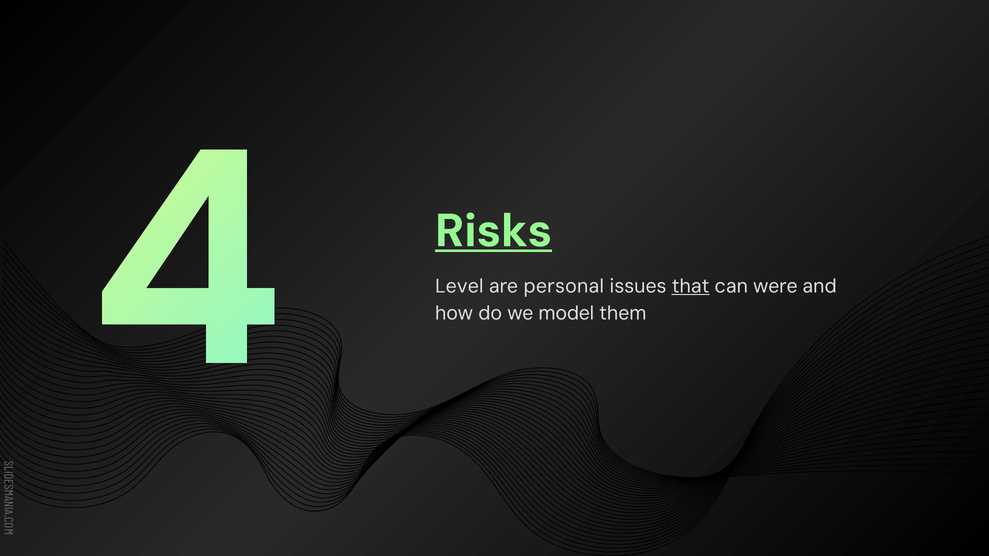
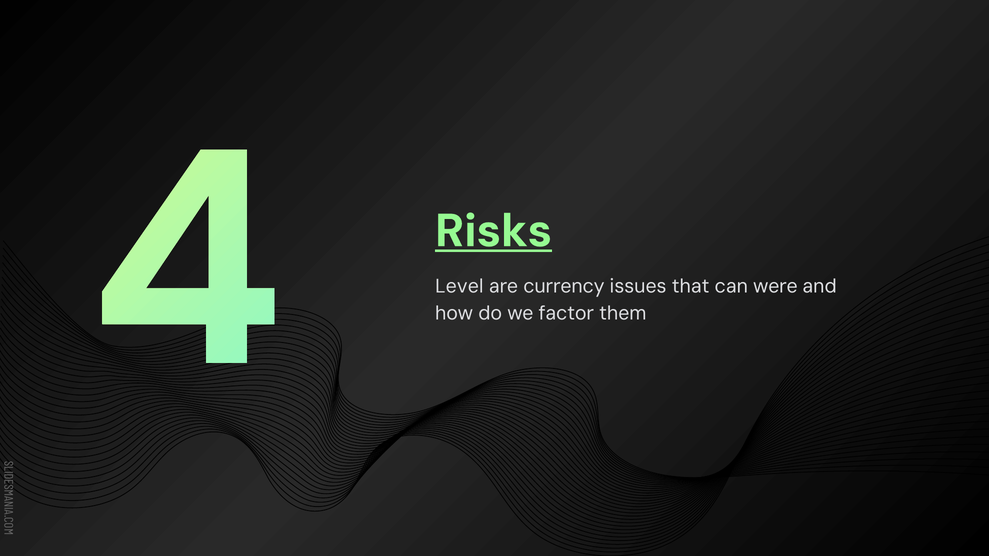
personal: personal -> currency (564, 286)
that underline: present -> none (691, 286)
model: model -> factor (566, 313)
